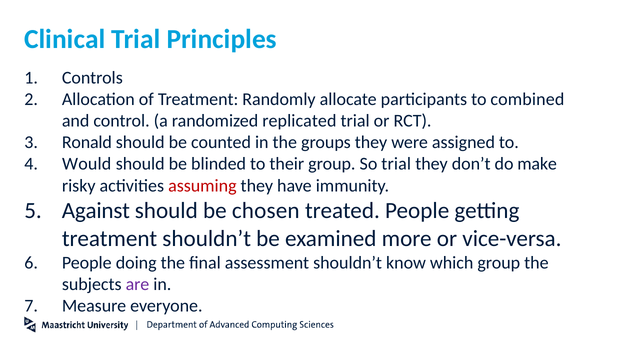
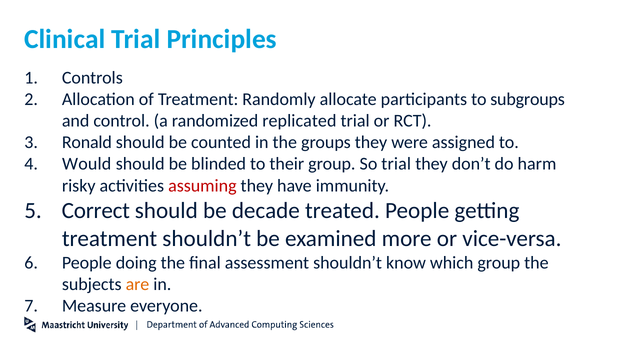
combined: combined -> subgroups (528, 99)
make: make -> harm (537, 164)
Against: Against -> Correct (96, 211)
chosen: chosen -> decade (266, 211)
are colour: purple -> orange (137, 284)
